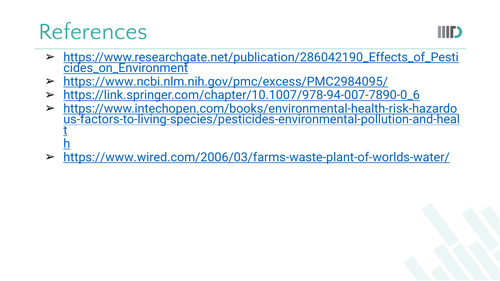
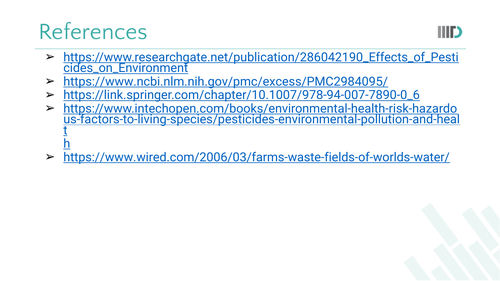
https://www.wired.com/2006/03/farms-waste-plant-of-worlds-water/: https://www.wired.com/2006/03/farms-waste-plant-of-worlds-water/ -> https://www.wired.com/2006/03/farms-waste-fields-of-worlds-water/ (257, 157)
